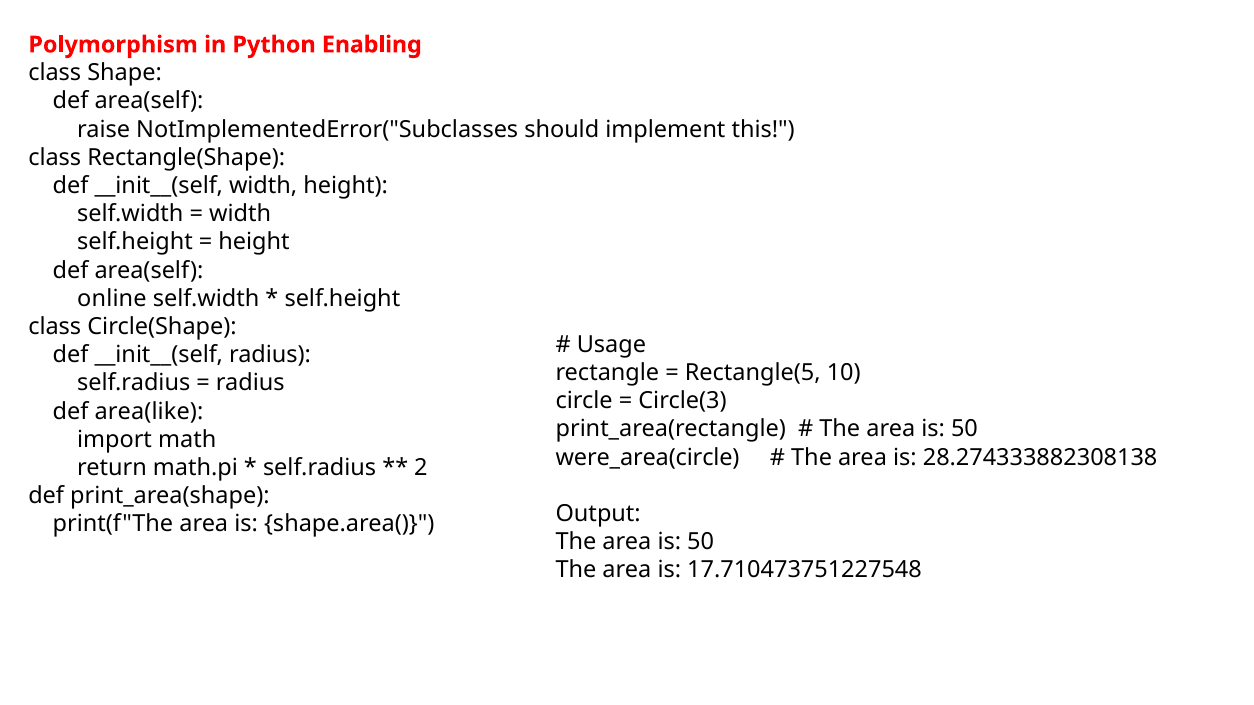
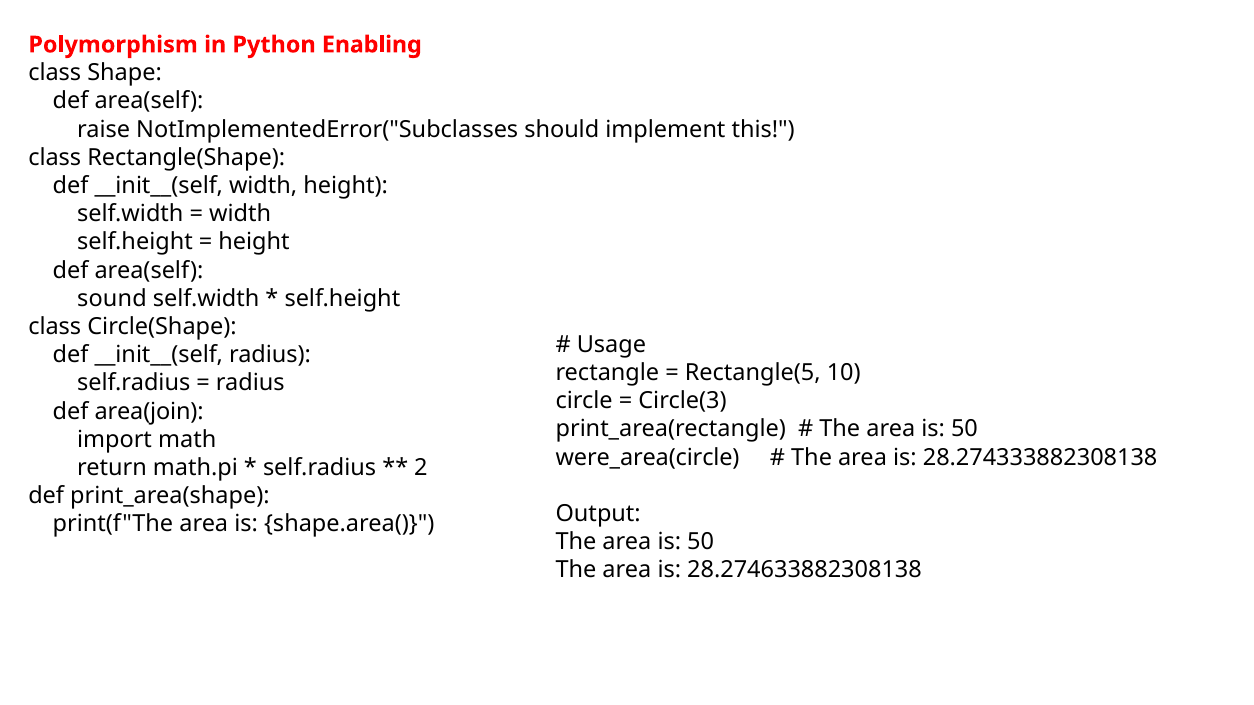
online: online -> sound (112, 299)
area(like: area(like -> area(join (149, 412)
17.710473751227548: 17.710473751227548 -> 28.274633882308138 (805, 570)
